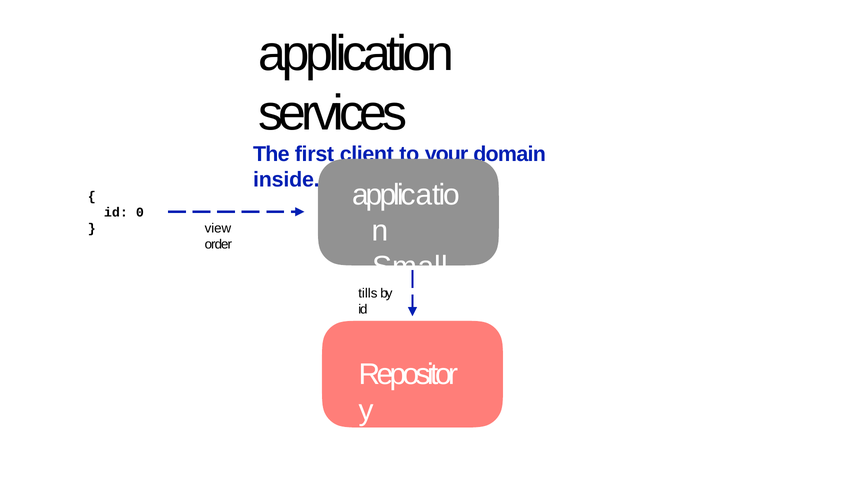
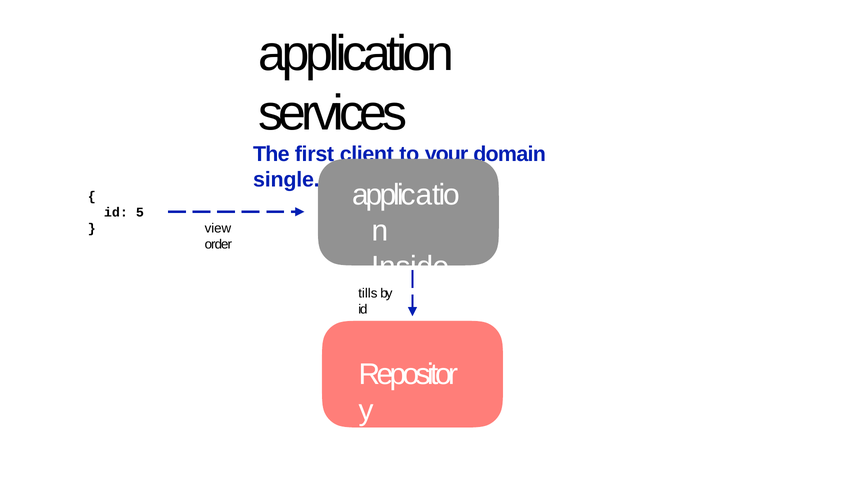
inside: inside -> single (286, 179)
0: 0 -> 5 (140, 212)
Small: Small -> Inside (410, 267)
